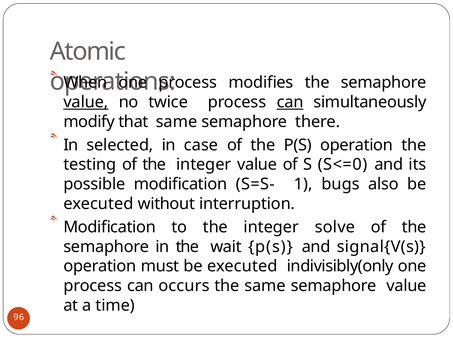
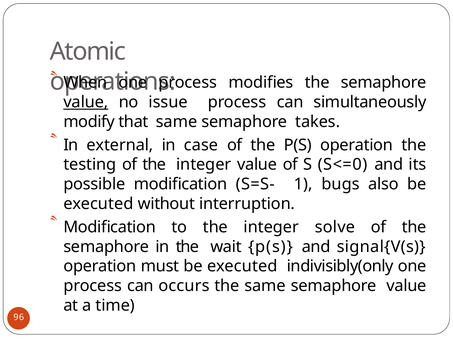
twice: twice -> issue (168, 102)
can underline: present -> none (290, 102)
there: there -> takes (318, 122)
selected: selected -> external (120, 145)
